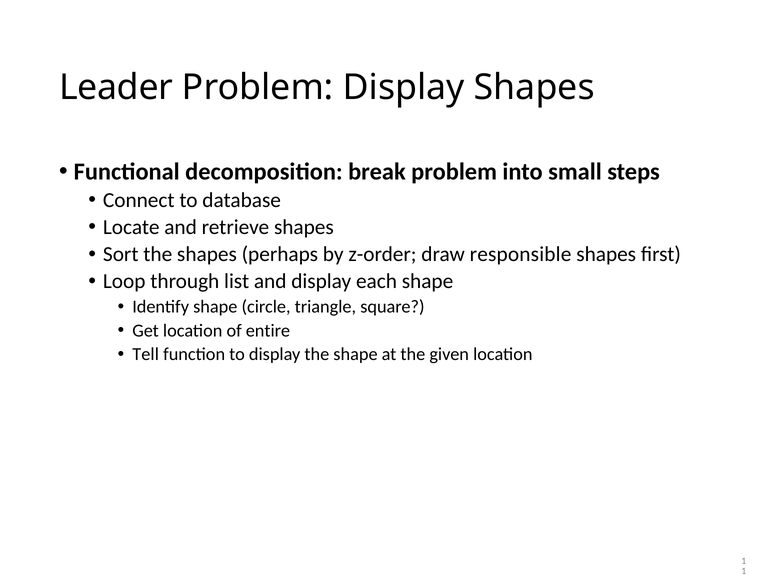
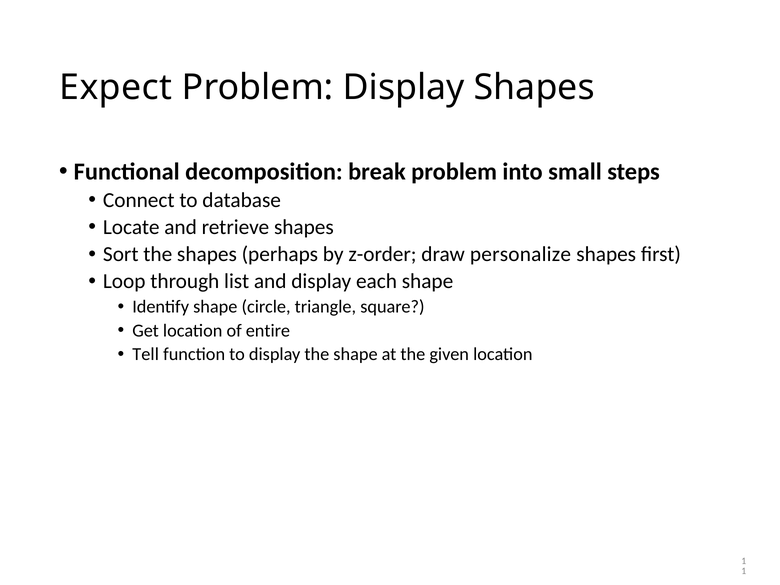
Leader: Leader -> Expect (116, 87)
responsible: responsible -> personalize (520, 254)
